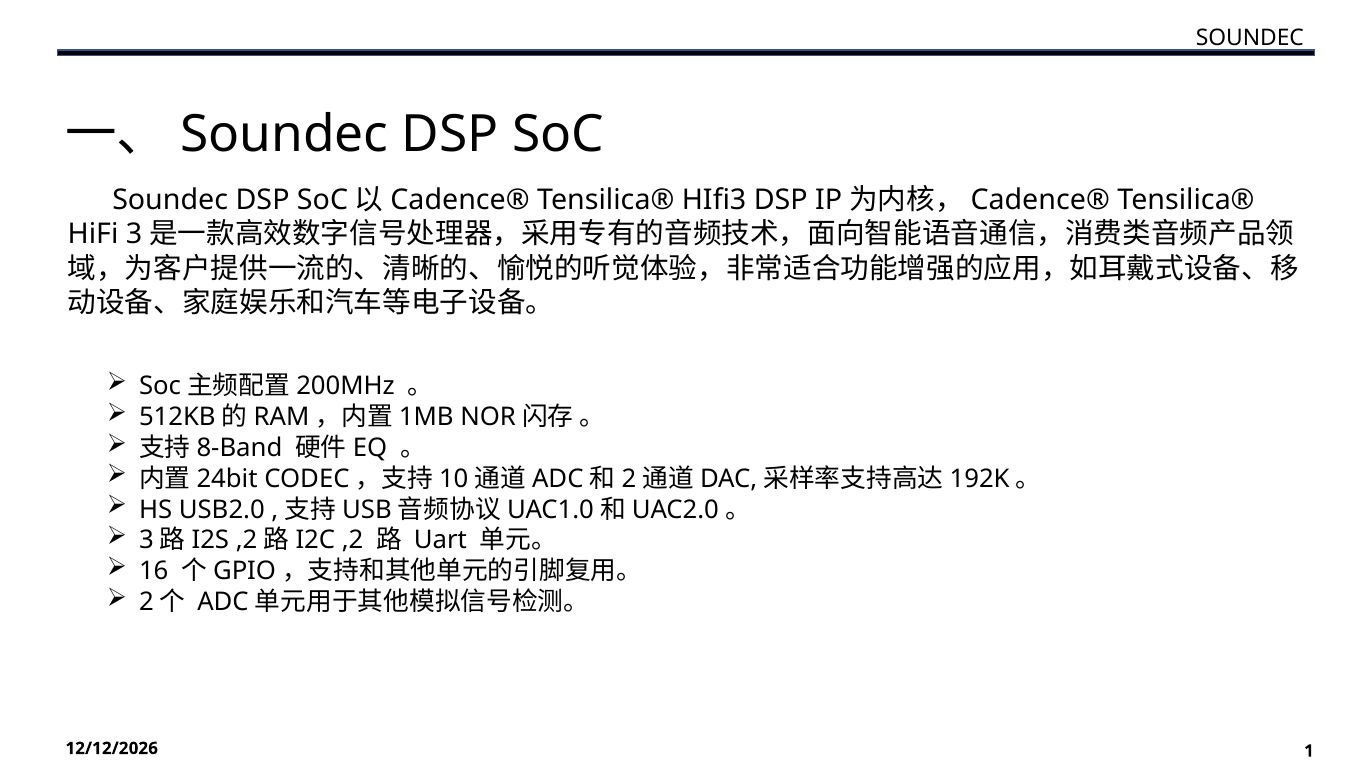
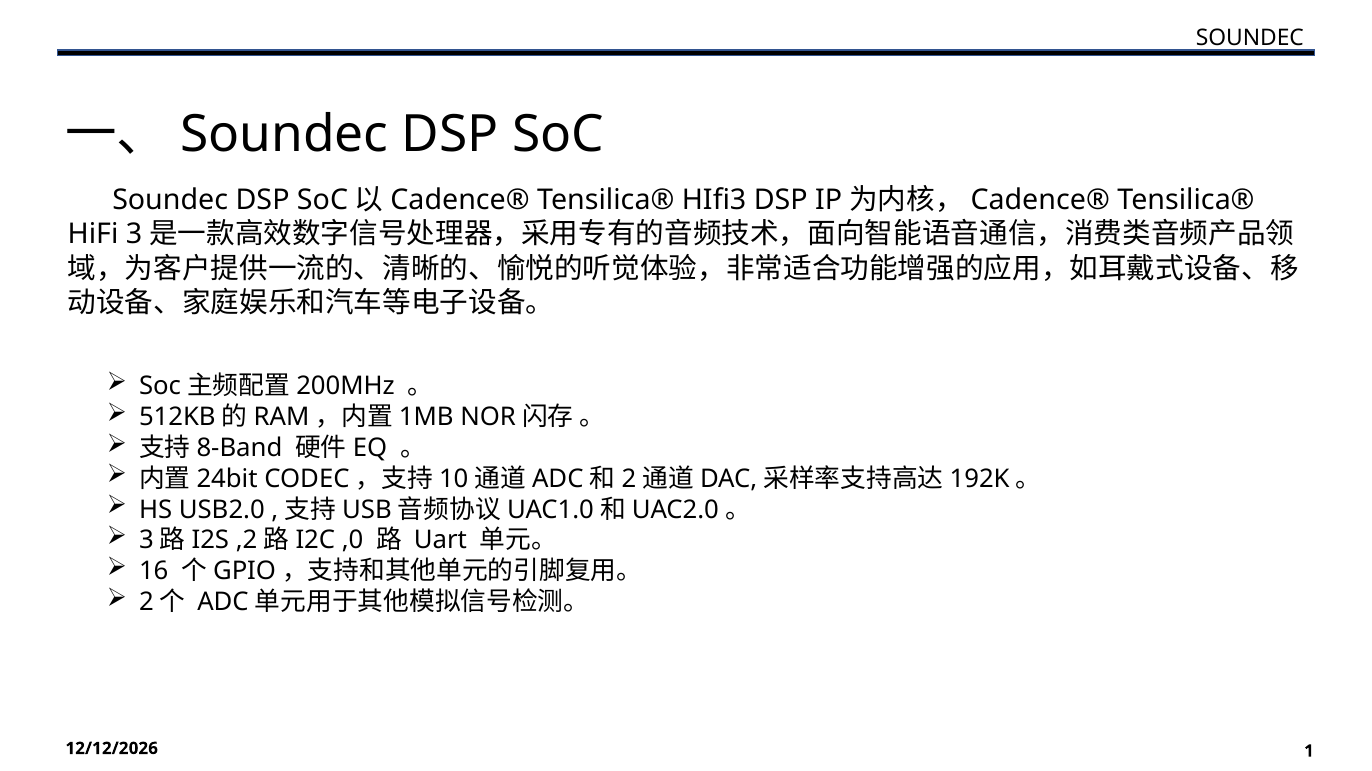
,2: ,2 -> ,0 (353, 541)
